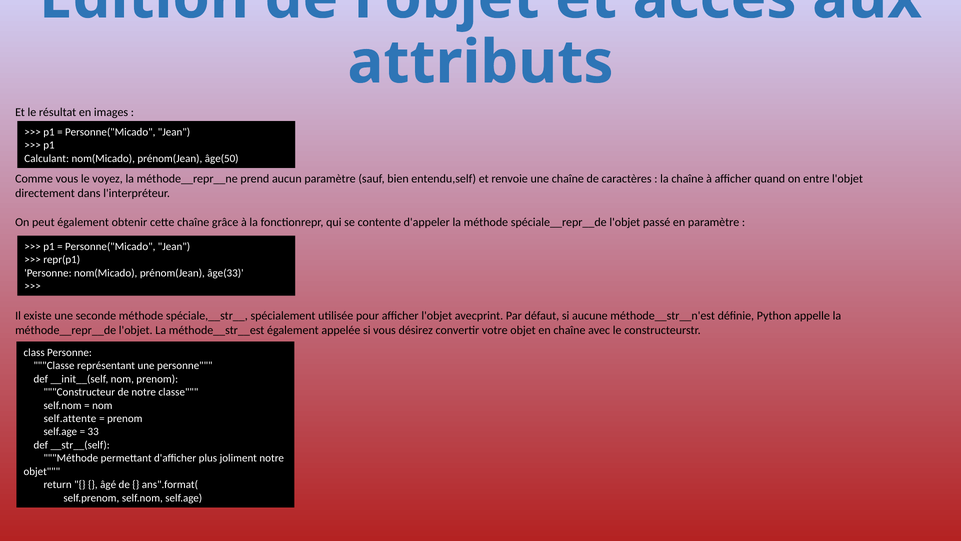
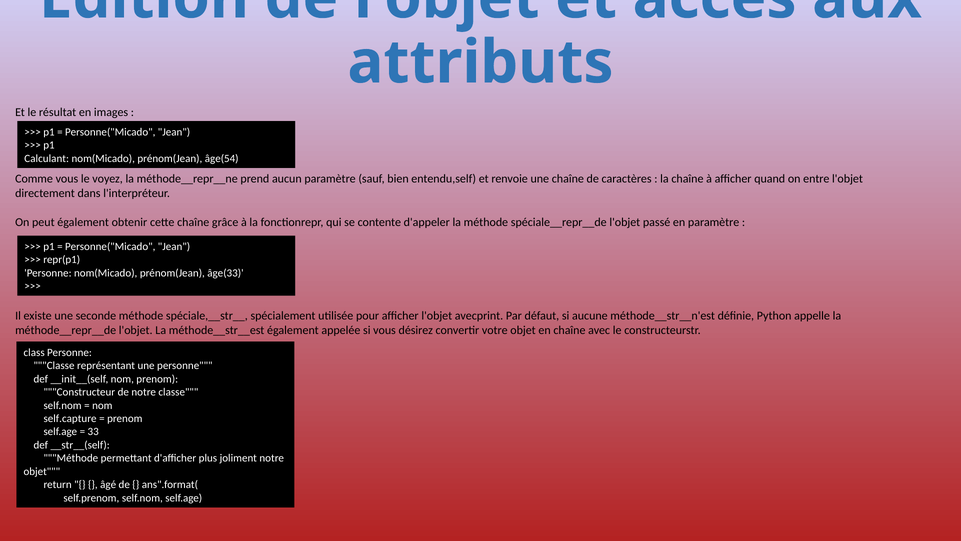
âge(50: âge(50 -> âge(54 (222, 158)
self.attente: self.attente -> self.capture (70, 418)
